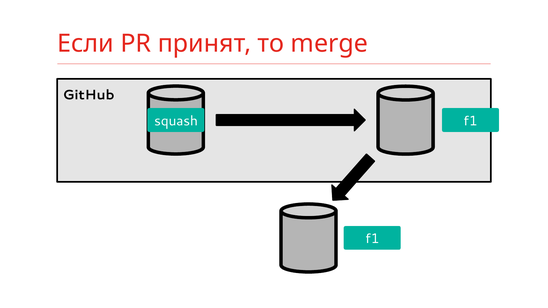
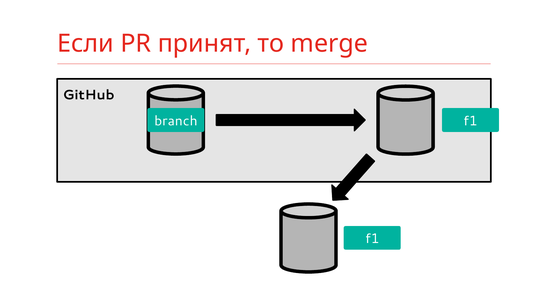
squash: squash -> branch (176, 121)
